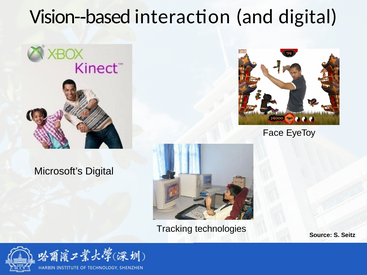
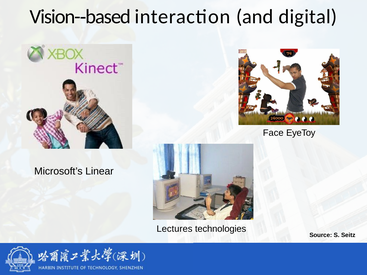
Microsoft’s Digital: Digital -> Linear (99, 171)
Tracking: Tracking -> Lectures (174, 229)
